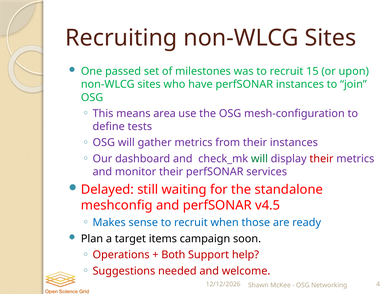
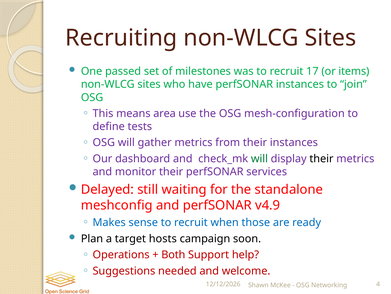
15: 15 -> 17 (312, 71)
upon: upon -> items (354, 71)
their colour: red -> black (321, 158)
v4.5: v4.5 -> v4.9 (268, 205)
items: items -> hosts (163, 238)
